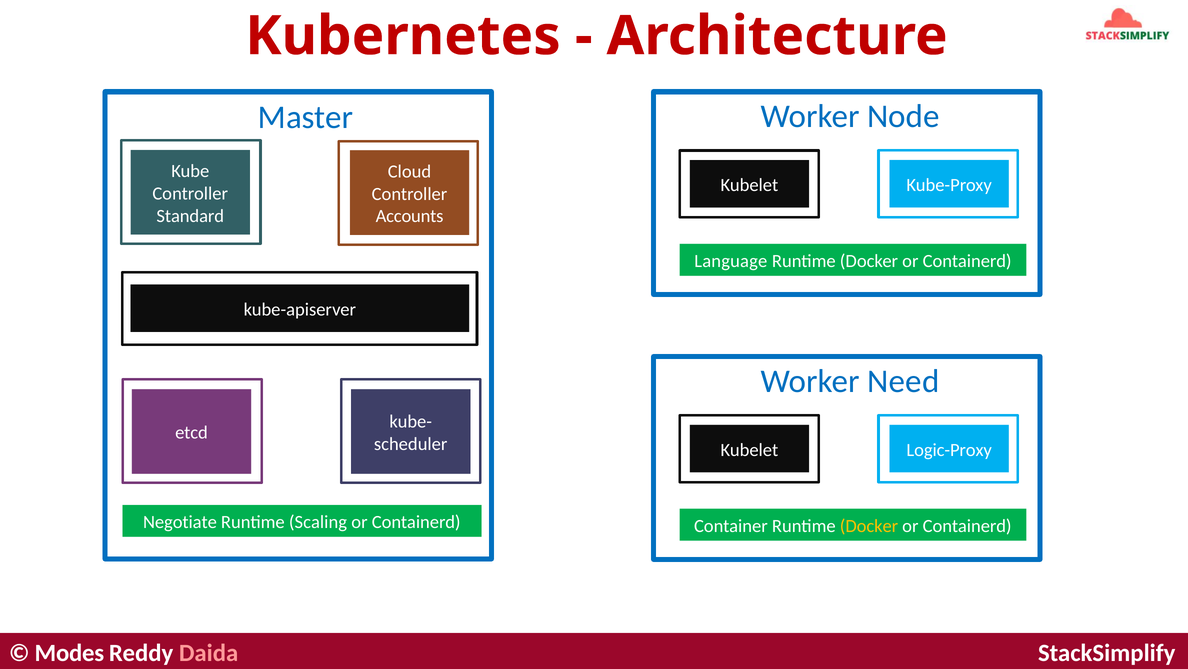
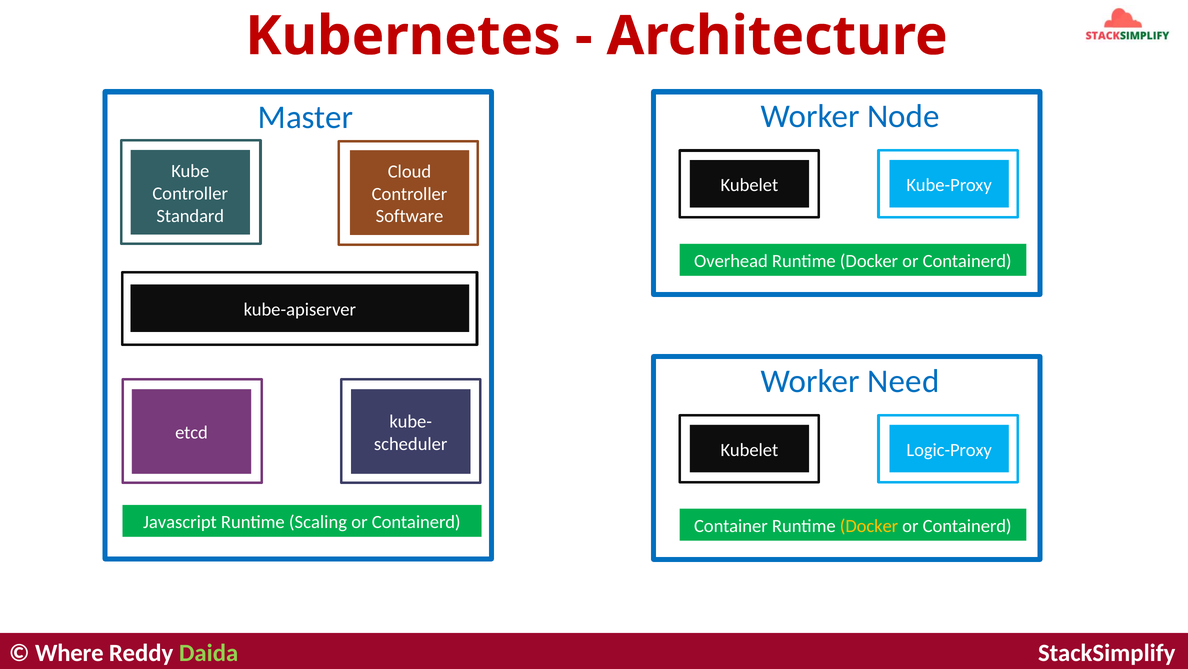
Accounts: Accounts -> Software (410, 216)
Language: Language -> Overhead (731, 261)
Negotiate: Negotiate -> Javascript (180, 522)
Modes: Modes -> Where (69, 652)
Daida colour: pink -> light green (209, 652)
